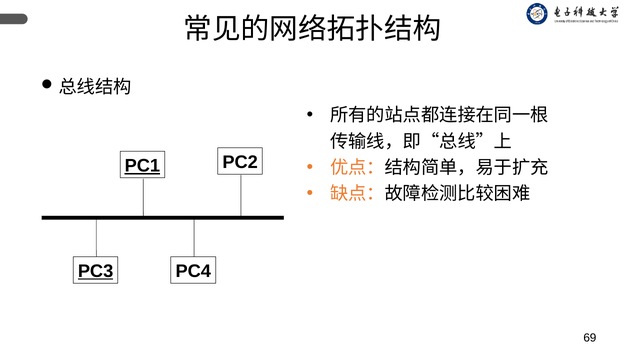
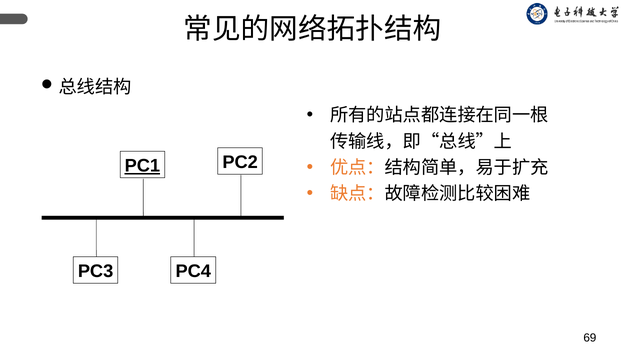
PC3 underline: present -> none (96, 272)
